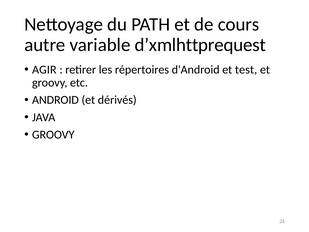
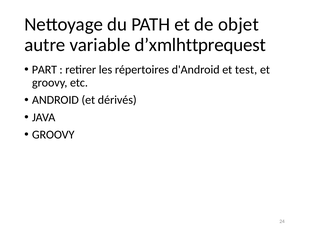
cours: cours -> objet (238, 24)
AGIR: AGIR -> PART (44, 70)
